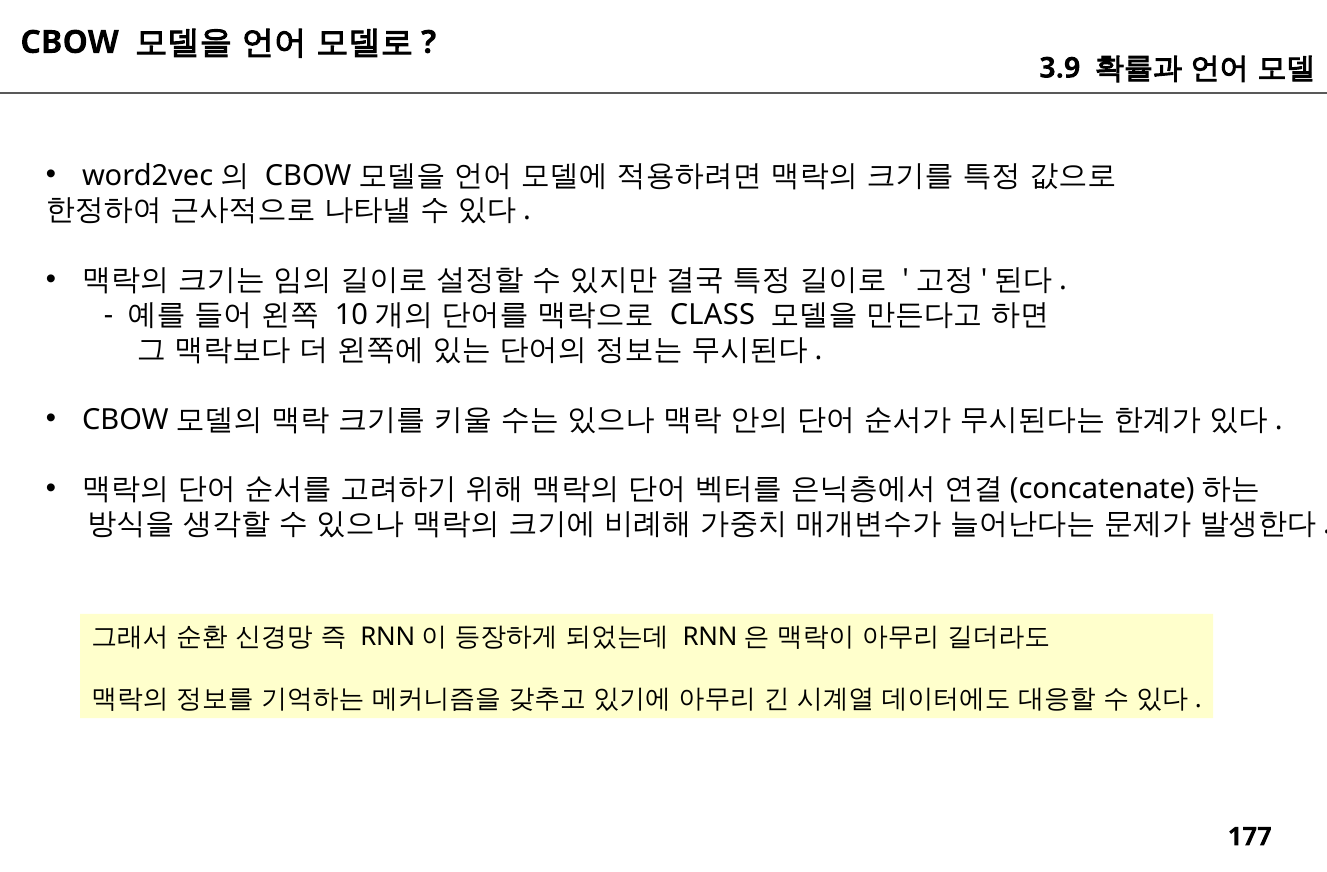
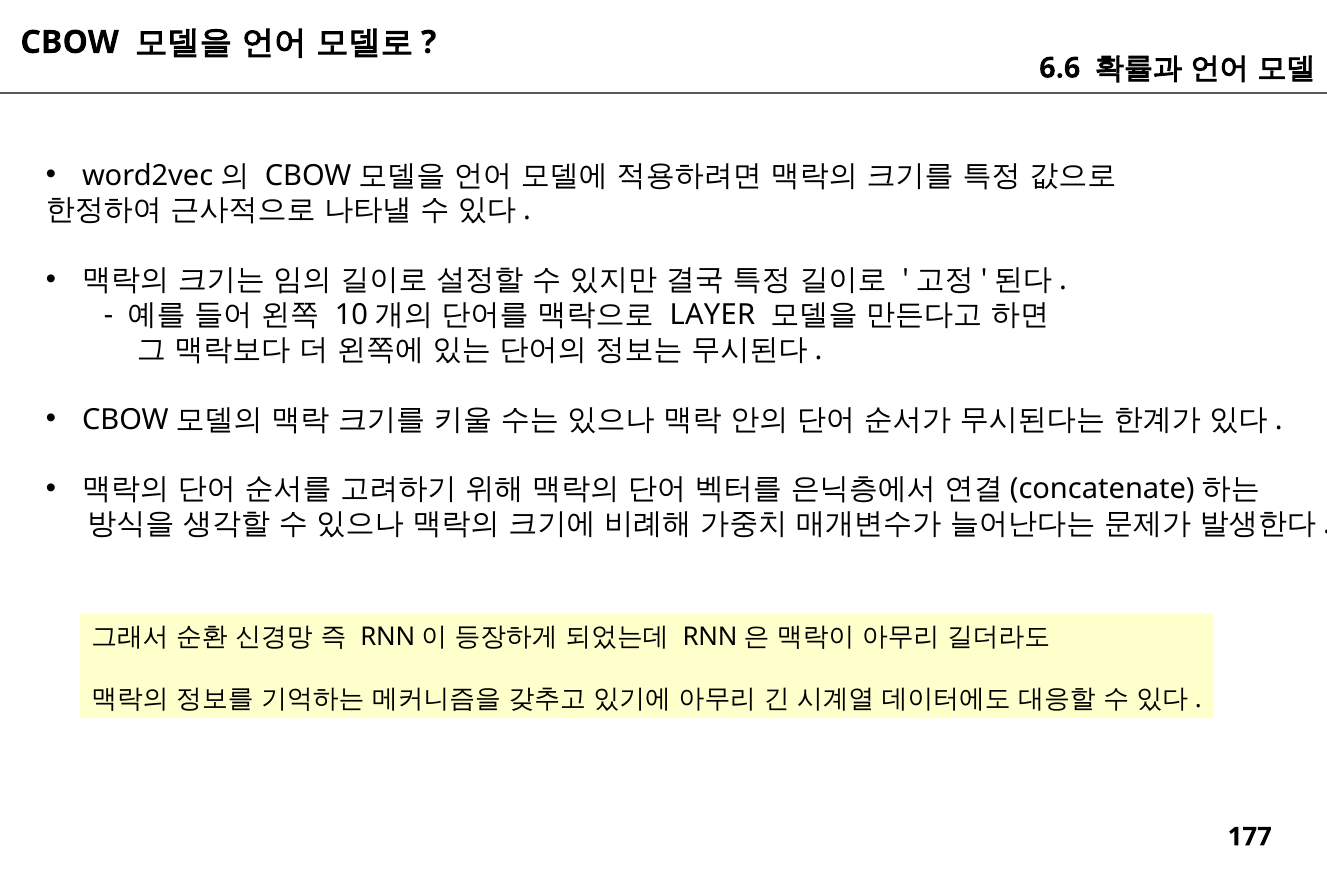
3.9: 3.9 -> 6.6 (1060, 68)
CLASS: CLASS -> LAYER (712, 315)
